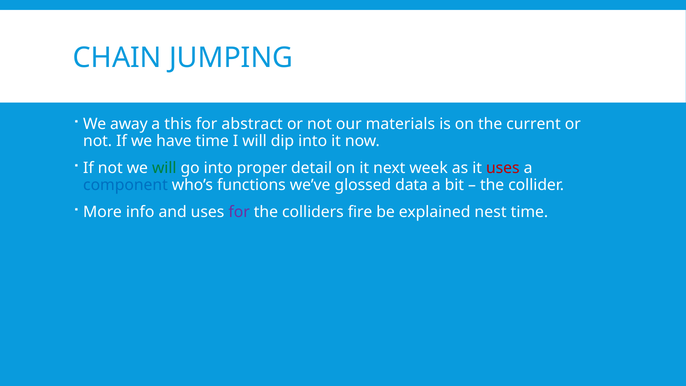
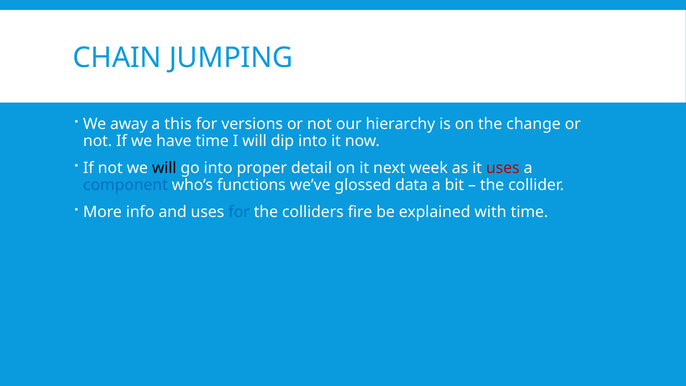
abstract: abstract -> versions (252, 124)
materials: materials -> hierarchy (400, 124)
current: current -> change (534, 124)
will colour: green -> black (164, 168)
for colour: purple -> blue (239, 212)
nest: nest -> with (491, 212)
